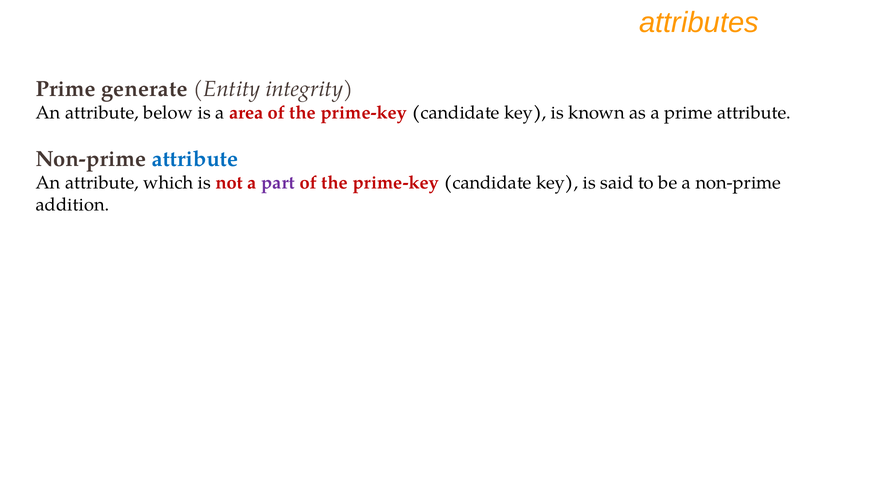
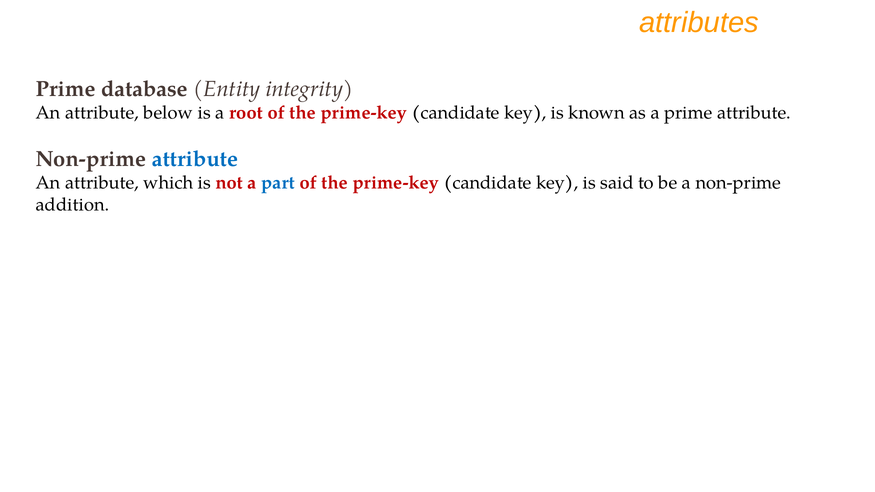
generate: generate -> database (144, 89)
area: area -> root (246, 113)
part colour: purple -> blue (278, 183)
